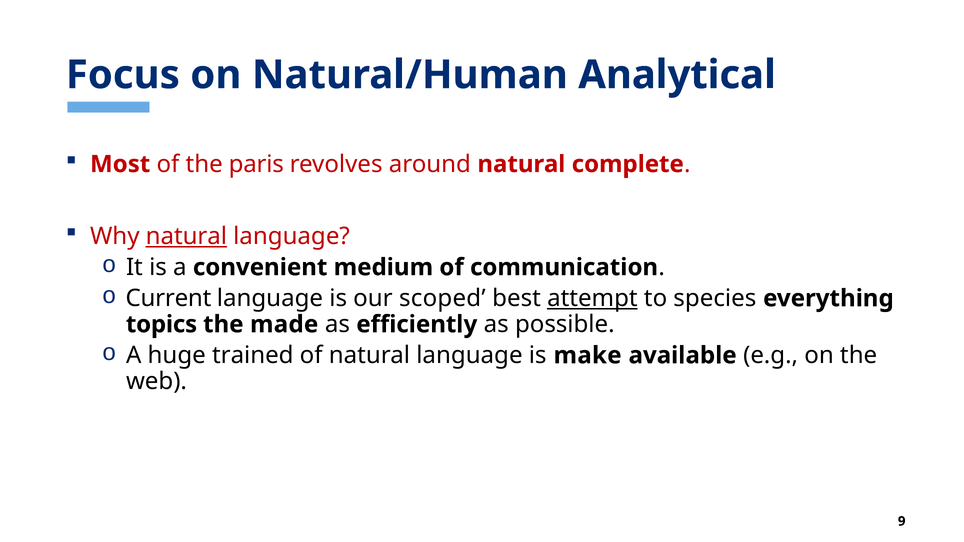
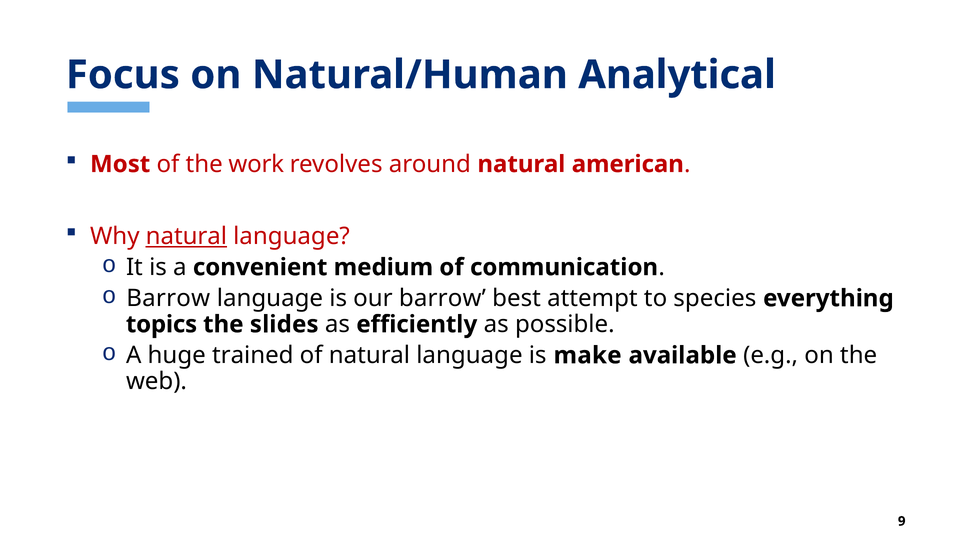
paris: paris -> work (256, 164)
complete: complete -> american (628, 164)
Current: Current -> Barrow (168, 298)
our scoped: scoped -> barrow (442, 298)
attempt underline: present -> none (592, 298)
made: made -> slides (284, 325)
